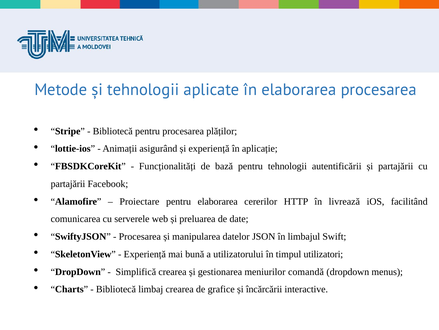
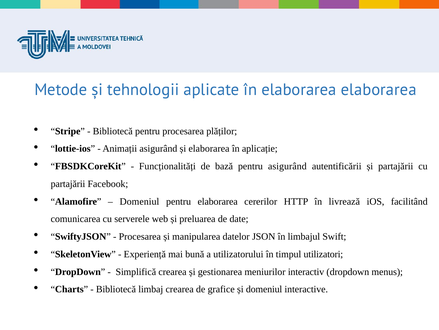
elaborarea procesarea: procesarea -> elaborarea (379, 90)
și experiență: experiență -> elaborarea (209, 148)
pentru tehnologii: tehnologii -> asigurând (287, 166)
Proiectare: Proiectare -> Domeniul (139, 201)
comandă: comandă -> interactiv (306, 271)
și încărcării: încărcării -> domeniul (264, 289)
